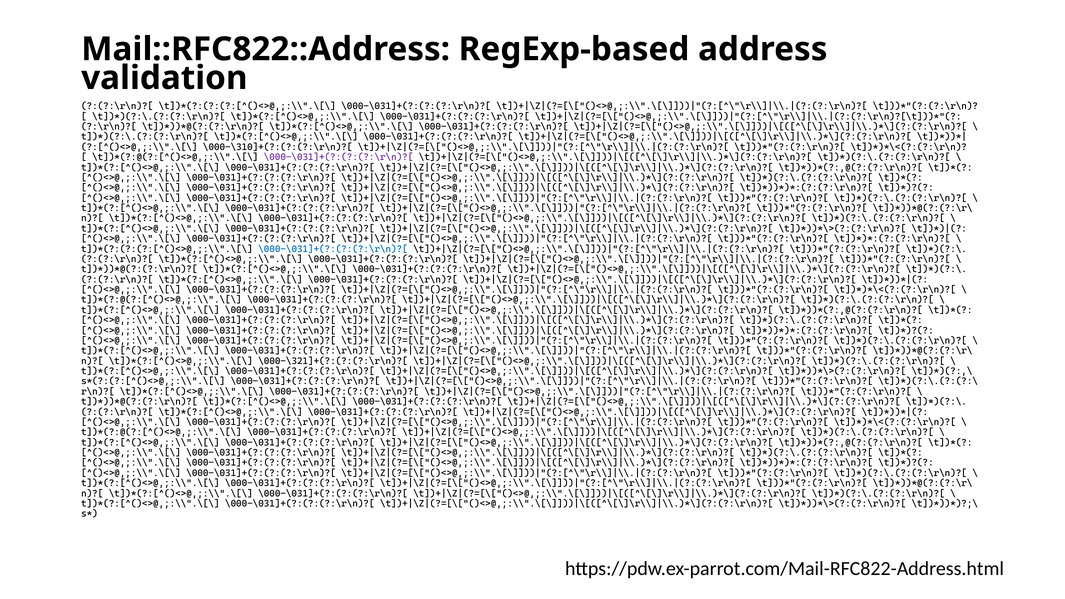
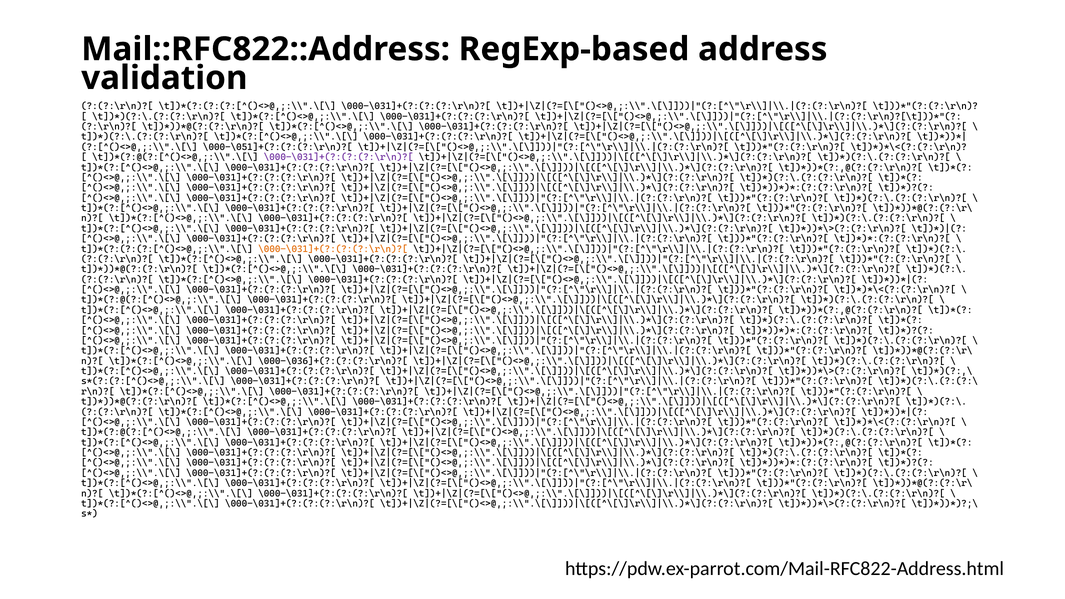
\000-\310]+(?:(?:(?:\r\n)?[: \000-\310]+(?:(?:(?:\r\n)?[ -> \000-\051]+(?:(?:(?:\r\n)?[ (278, 147)
\000-\031]+(?:(?:(?:\r\n)?[ colour: blue -> orange (333, 249)
\000-\321]+(?:(?:(?:\r\n)?[: \000-\321]+(?:(?:(?:\r\n)?[ -> \000-\036]+(?:(?:(?:\r\n)?[ (333, 361)
